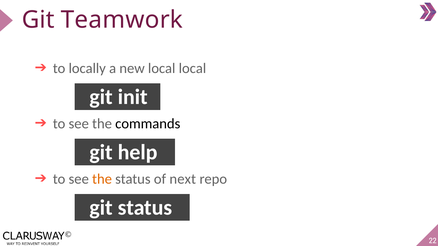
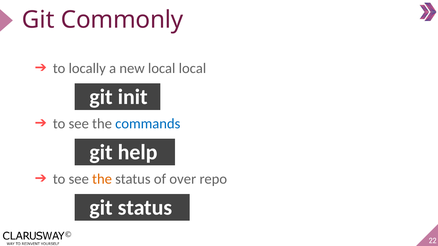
Teamwork: Teamwork -> Commonly (122, 20)
commands colour: black -> blue (148, 124)
next: next -> over (183, 179)
